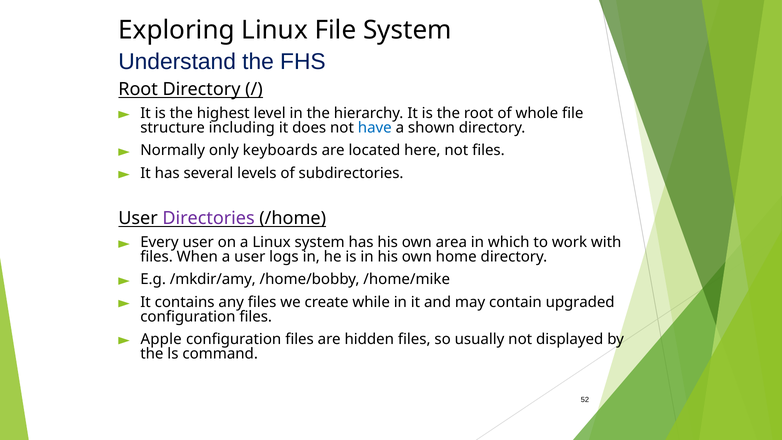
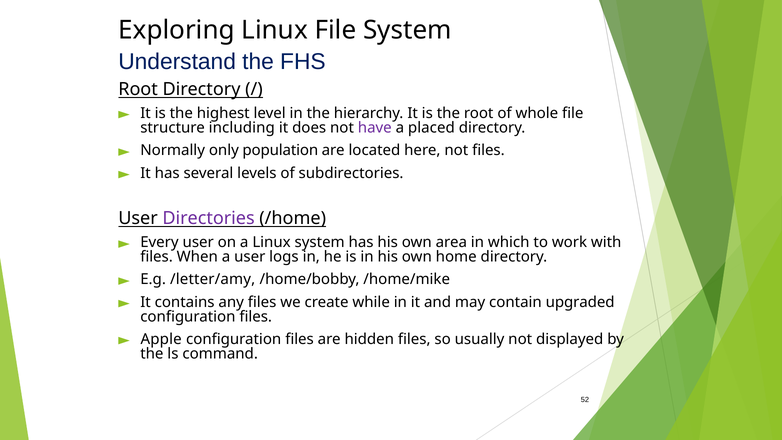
have colour: blue -> purple (375, 128)
shown: shown -> placed (431, 128)
keyboards: keyboards -> population (280, 150)
/mkdir/amy: /mkdir/amy -> /letter/amy (213, 279)
